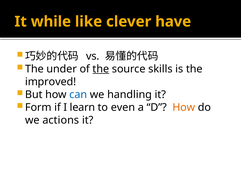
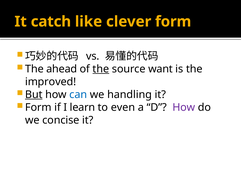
while: while -> catch (51, 22)
clever have: have -> form (173, 22)
under: under -> ahead (62, 69)
skills: skills -> want (161, 69)
But underline: none -> present (34, 95)
How colour: orange -> purple (184, 108)
actions: actions -> concise (61, 121)
